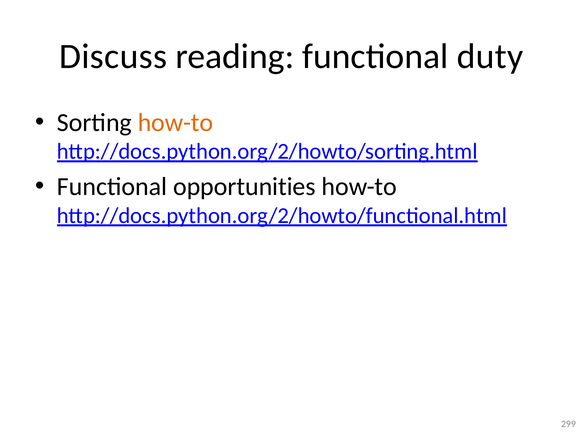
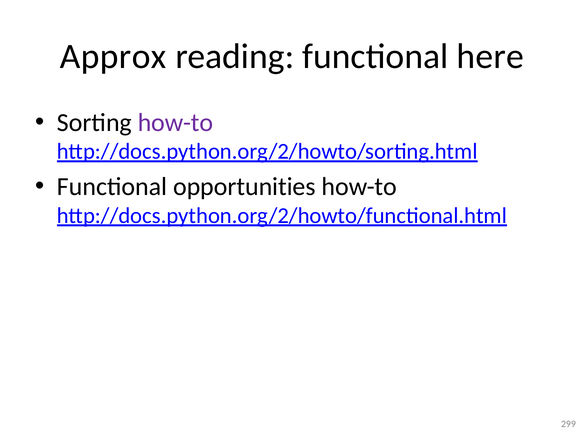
Discuss: Discuss -> Approx (113, 57)
duty: duty -> here (490, 57)
how-to colour: orange -> purple (175, 123)
